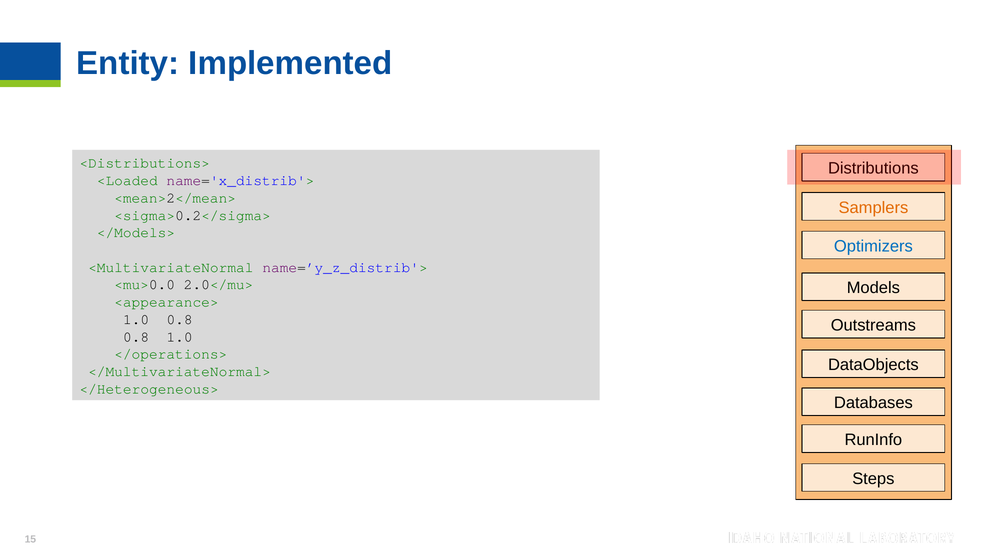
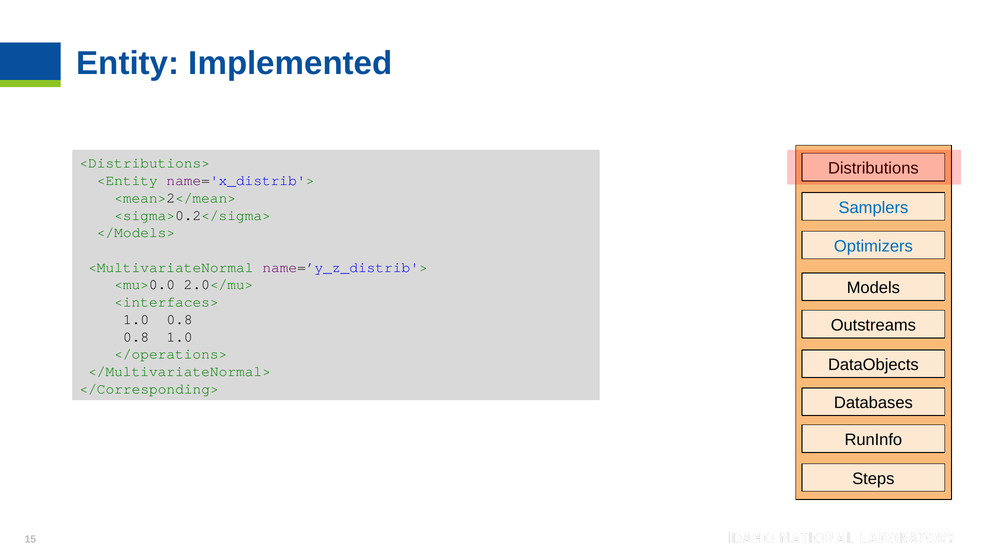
<Loaded: <Loaded -> <Entity (127, 181)
Samplers colour: orange -> blue (873, 208)
<appearance>: <appearance> -> <interfaces> (166, 302)
</Heterogeneous>: </Heterogeneous> -> </Corresponding> (149, 389)
